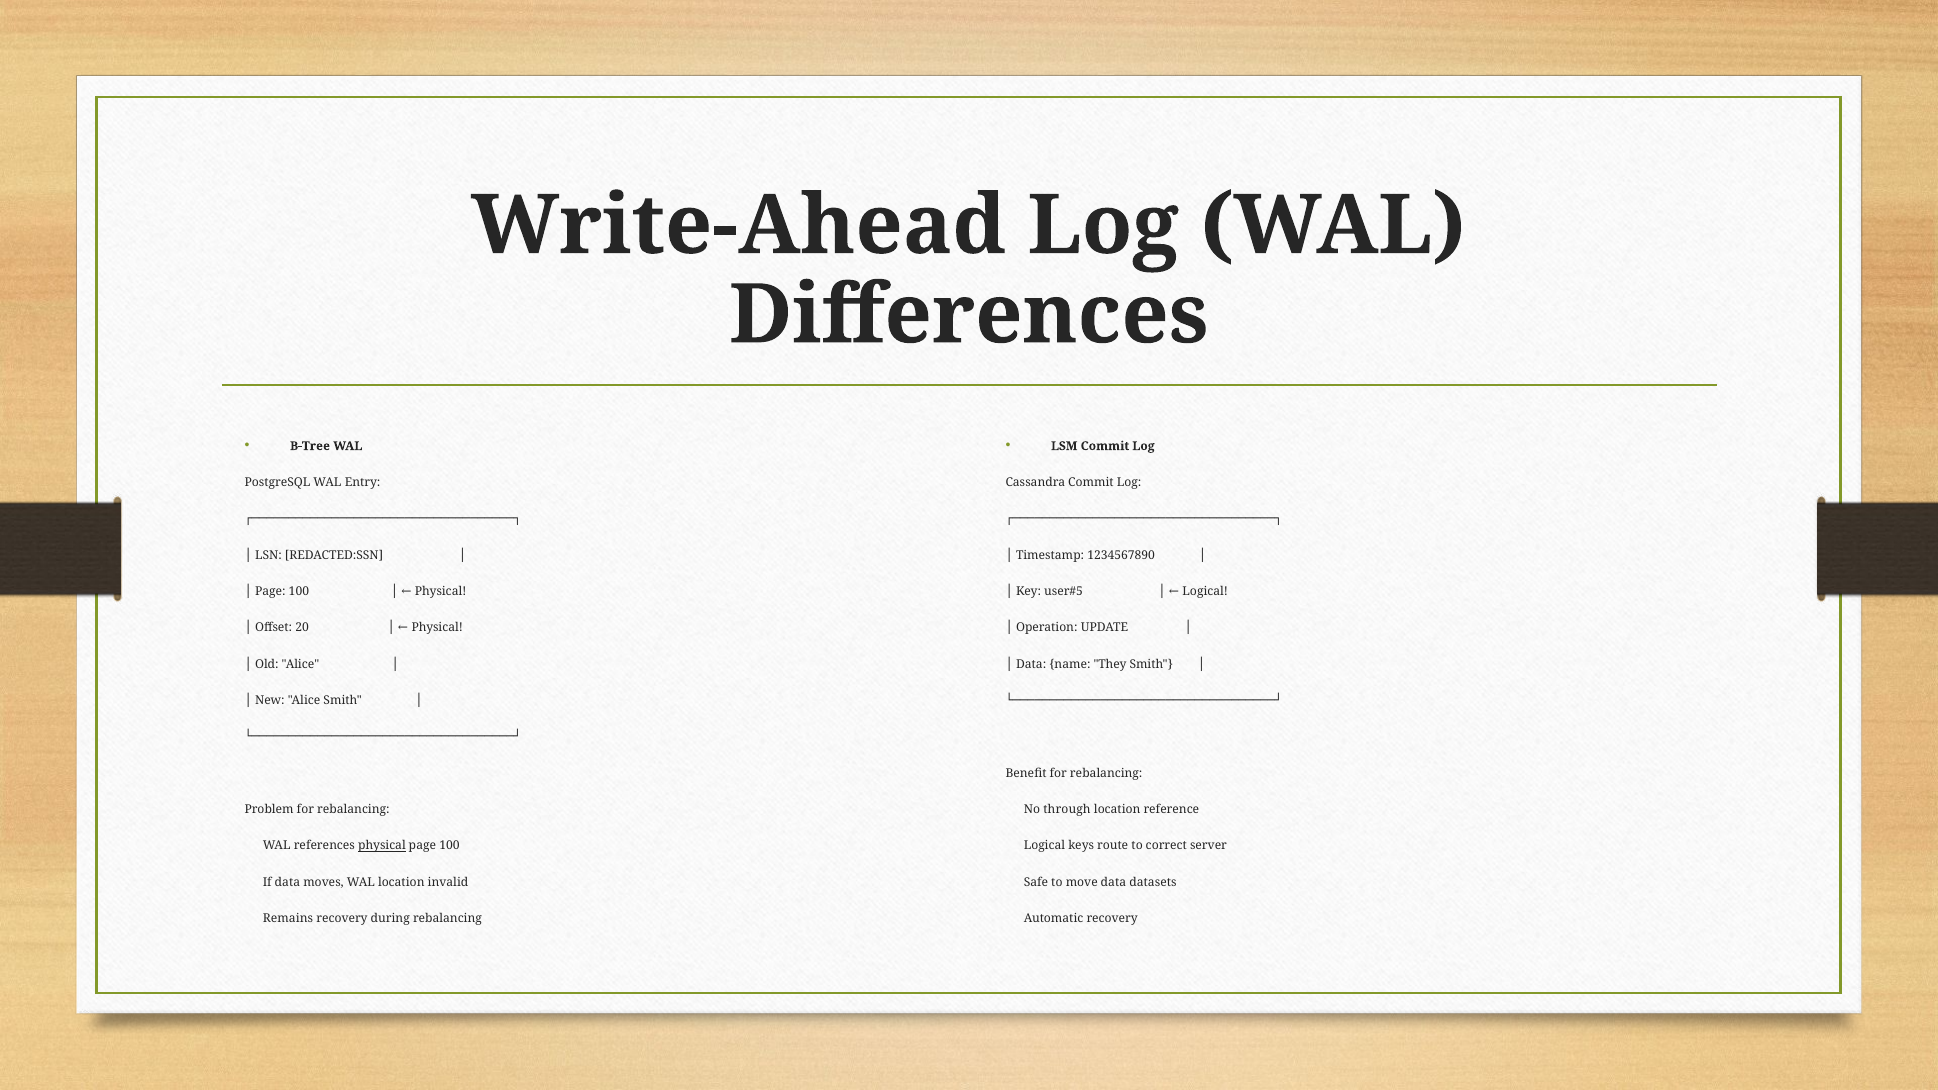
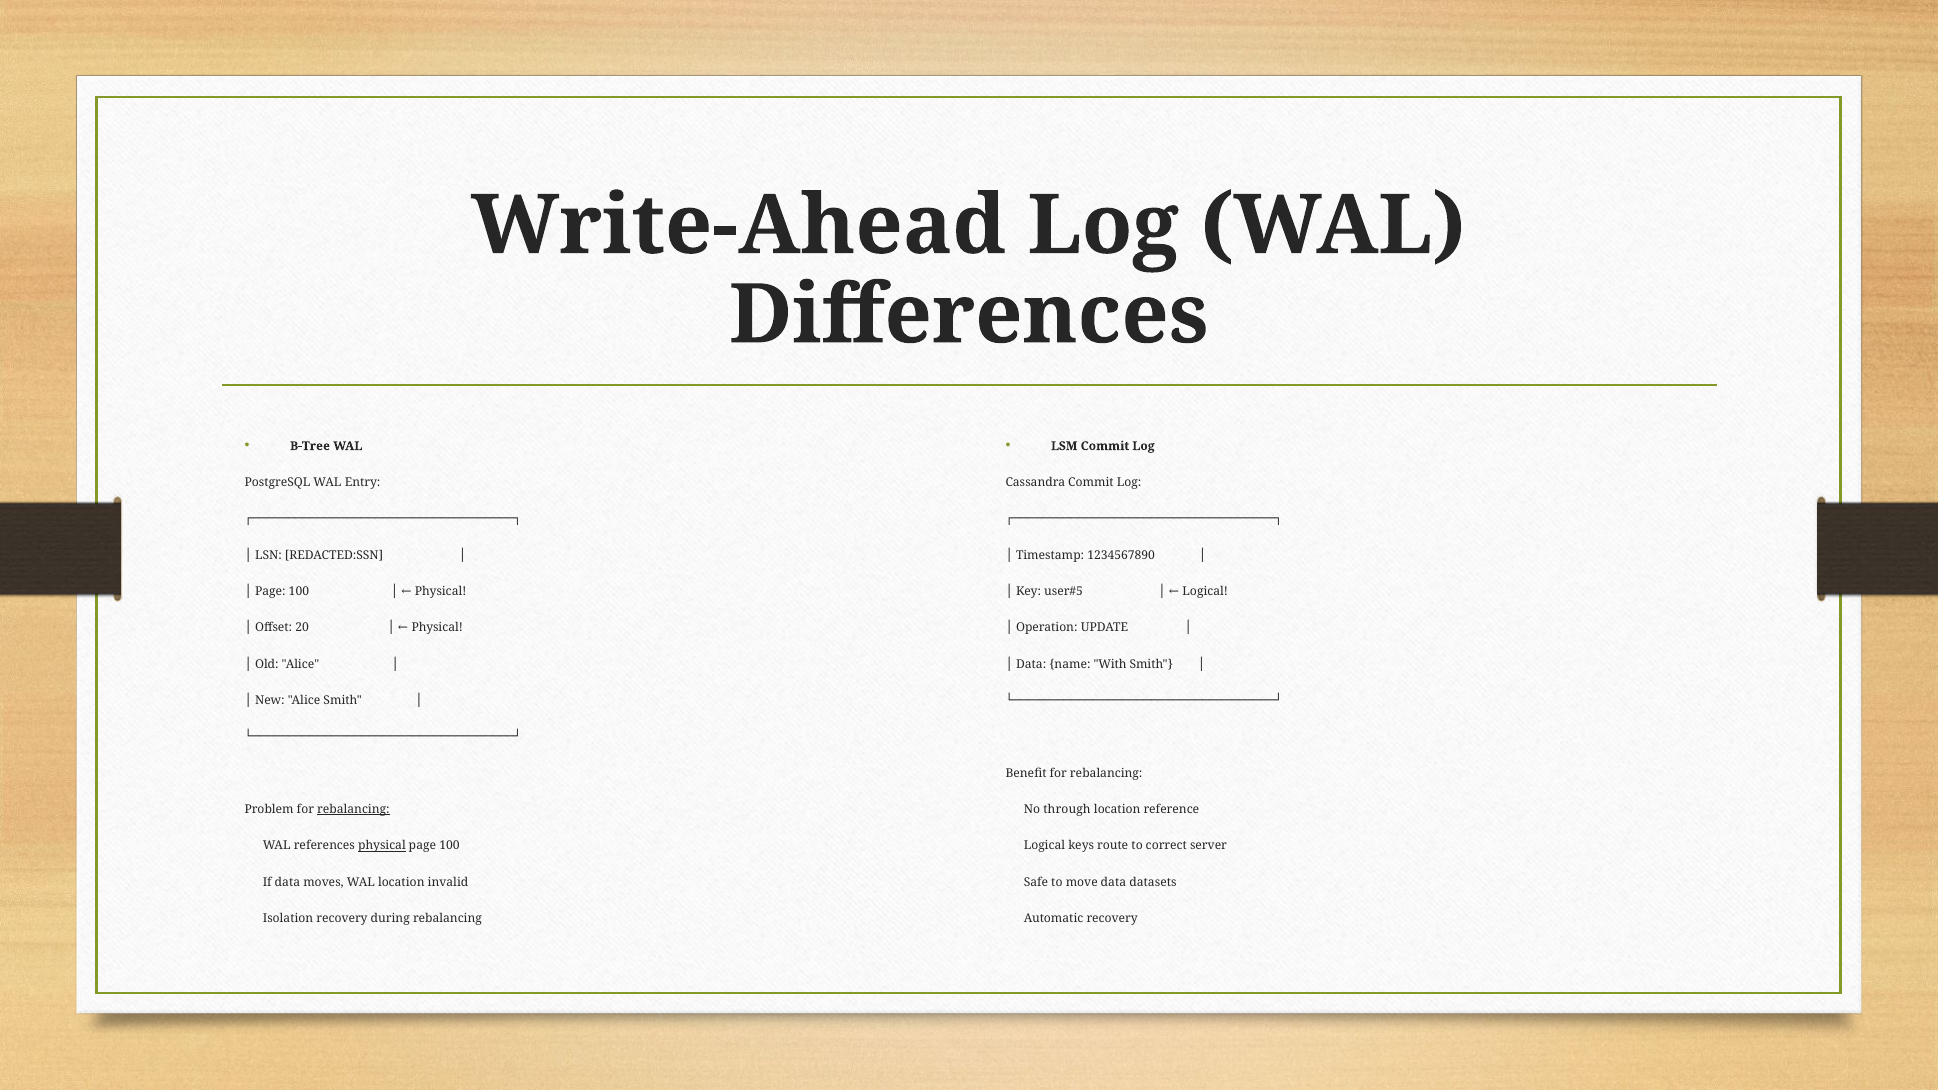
They: They -> With (1110, 664)
rebalancing underline: none -> present (353, 809)
Remains: Remains -> Isolation (288, 918)
